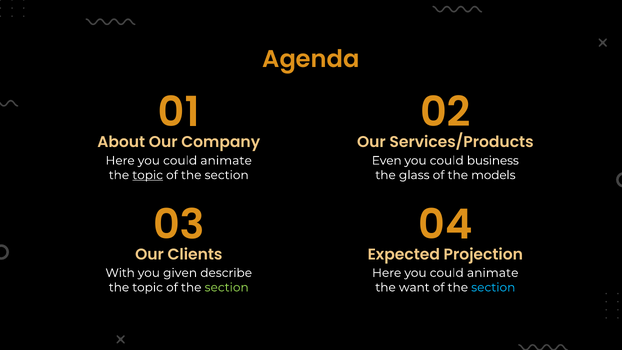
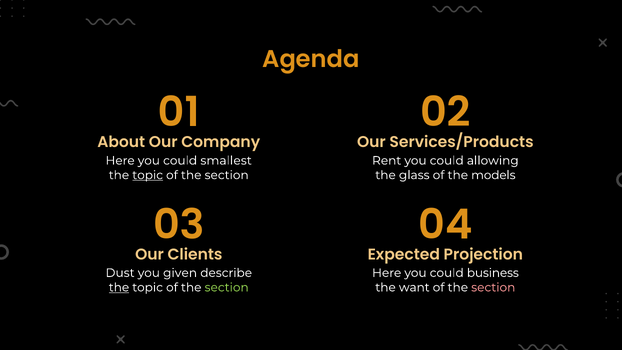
animate: animate -> smallest (226, 161)
Even: Even -> Rent (387, 161)
business: business -> allowing (493, 161)
With: With -> Dust (120, 273)
animate: animate -> business (493, 273)
the underline: none -> present (119, 287)
section colour: light blue -> pink (493, 287)
